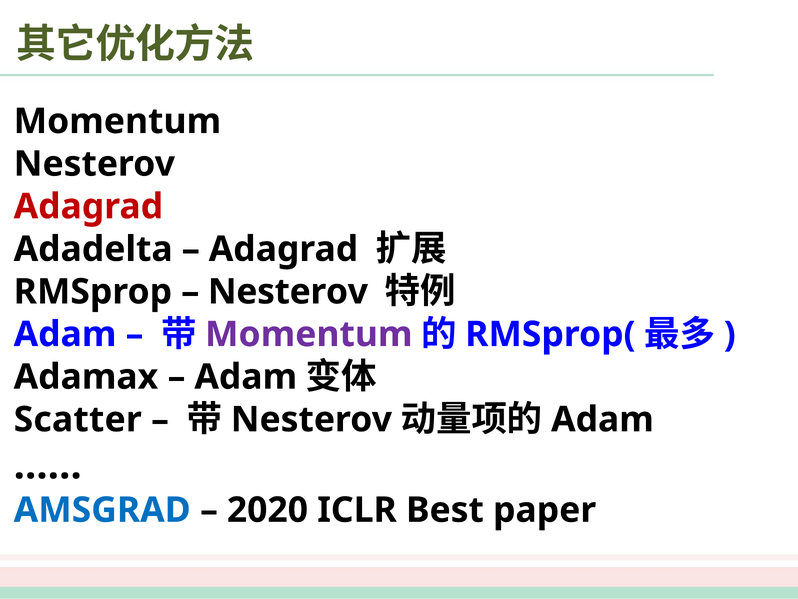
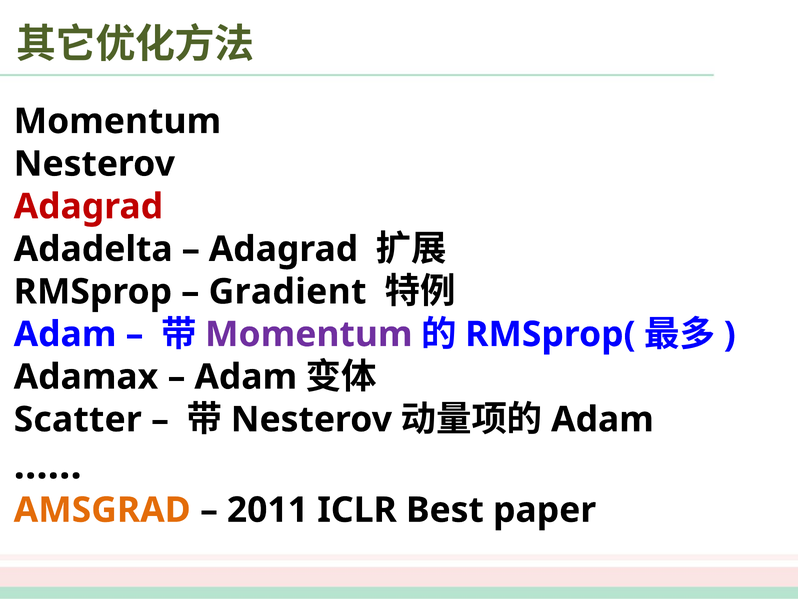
Nesterov: Nesterov -> Gradient (288, 292)
AMSGRAD colour: blue -> orange (102, 510)
2020: 2020 -> 2011 (267, 510)
